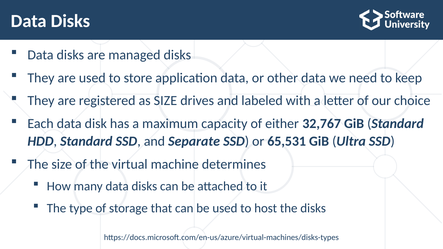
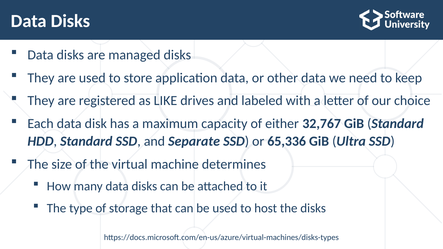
as SIZE: SIZE -> LIKE (165, 101)
65,531: 65,531 -> 65,336 (287, 141)
